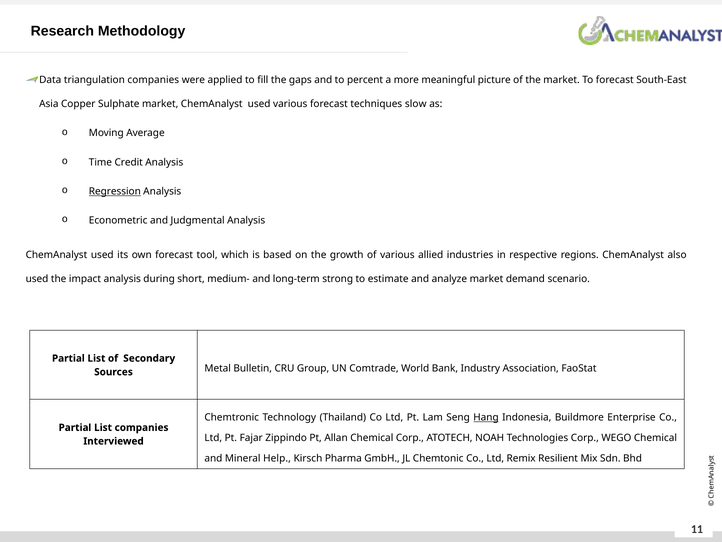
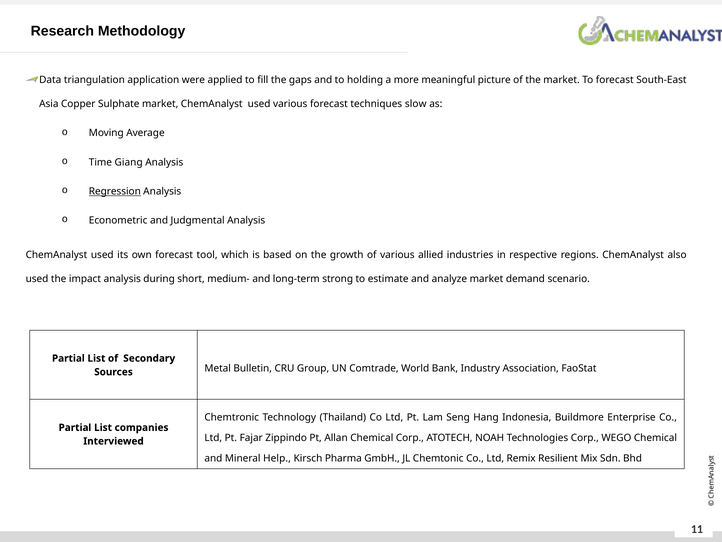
triangulation companies: companies -> application (153, 80)
percent: percent -> holding (365, 80)
Credit: Credit -> Giang (129, 162)
Hang underline: present -> none (486, 417)
